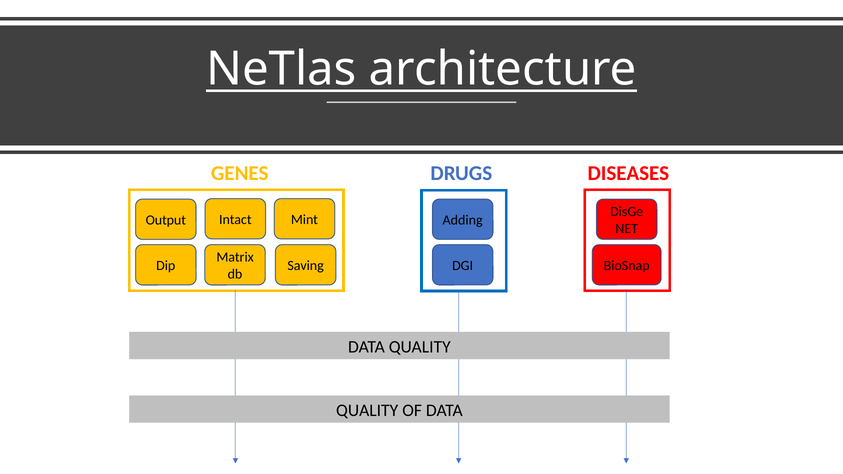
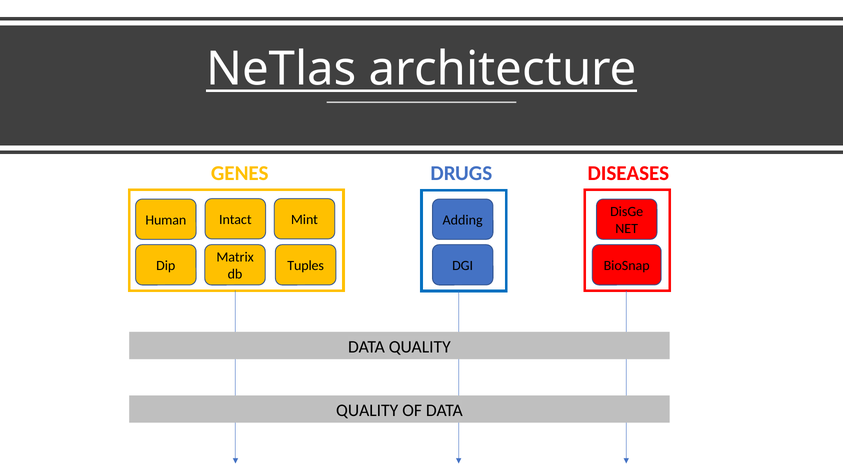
Output: Output -> Human (166, 220)
Saving: Saving -> Tuples (306, 266)
